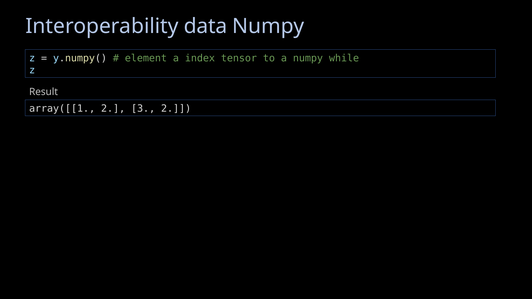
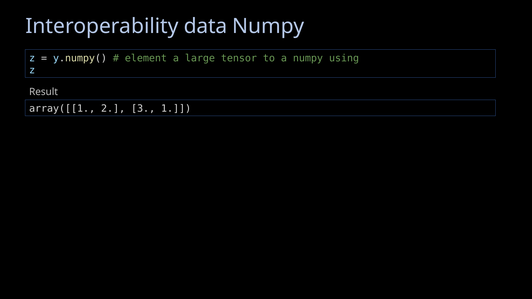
index: index -> large (200, 58)
while: while -> using (344, 58)
3 2: 2 -> 1 (176, 109)
